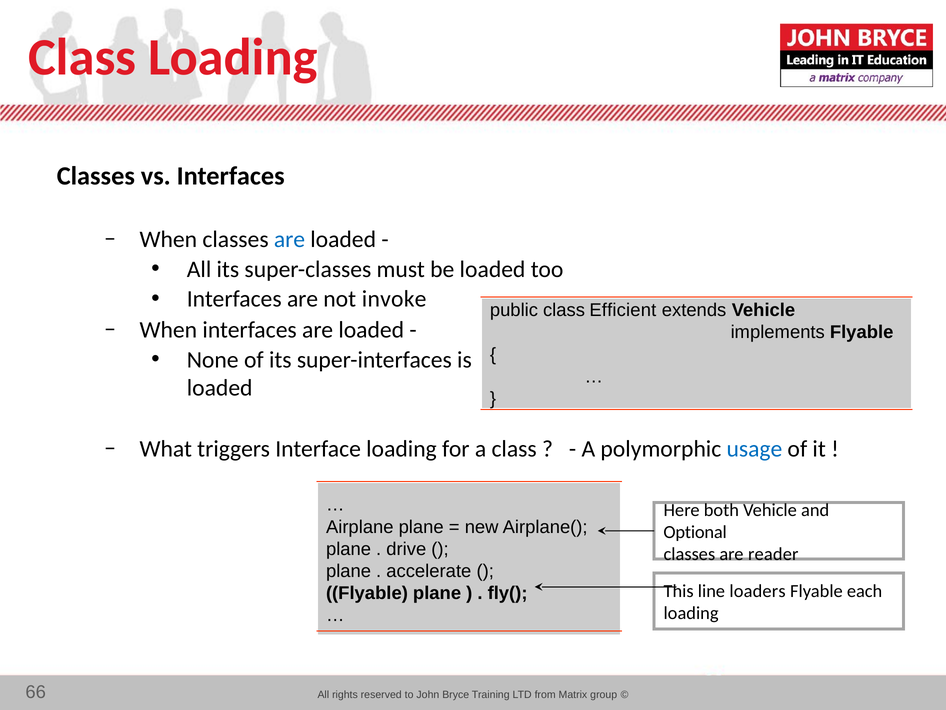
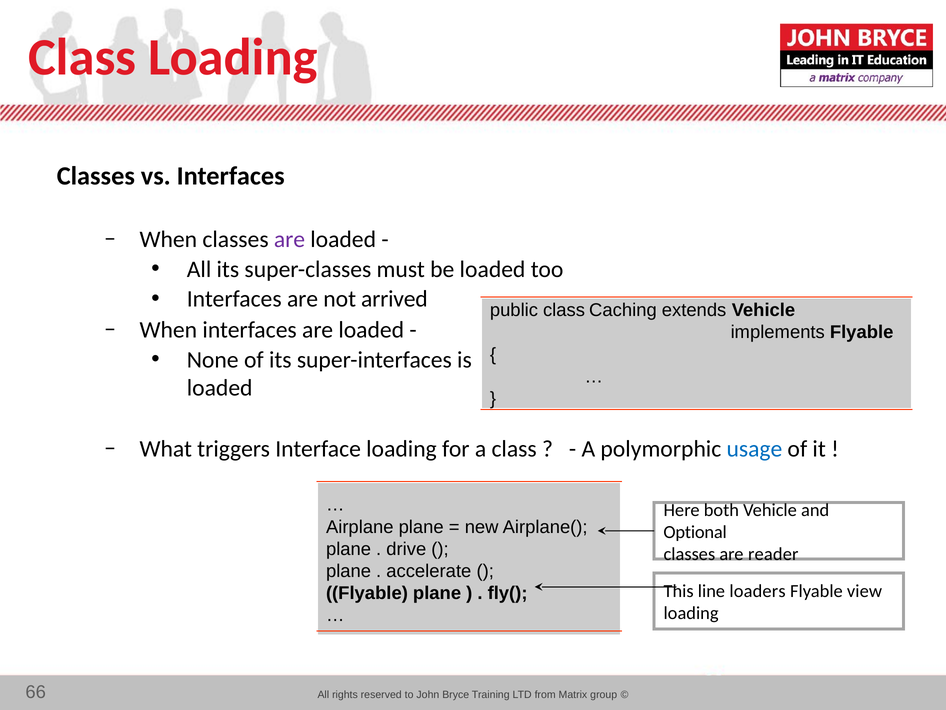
are colour: blue -> purple (289, 239)
invoke: invoke -> arrived (394, 299)
Efficient: Efficient -> Caching (623, 310)
each: each -> view (864, 591)
